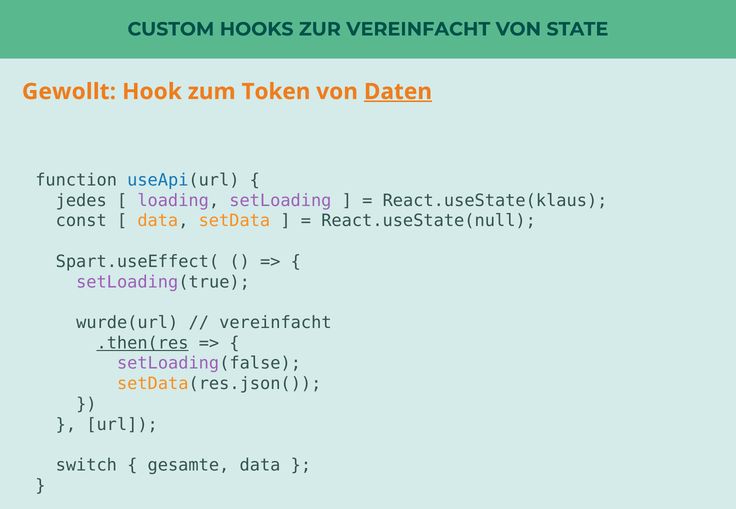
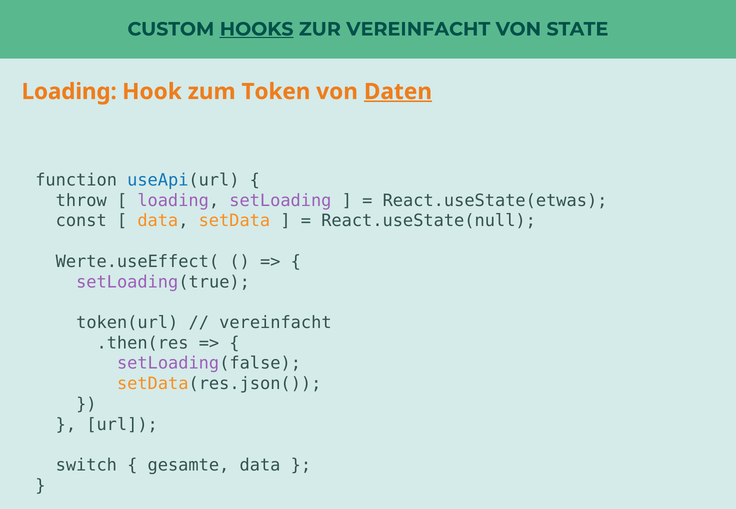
HOOKS underline: none -> present (257, 29)
Gewollt: Gewollt -> Loading (69, 92)
jedes: jedes -> throw (81, 201)
React.useState(klaus: React.useState(klaus -> React.useState(etwas (495, 201)
Spart.useEffect(: Spart.useEffect( -> Werte.useEffect( (137, 262)
wurde(url: wurde(url -> token(url (127, 323)
.then(res underline: present -> none (143, 343)
